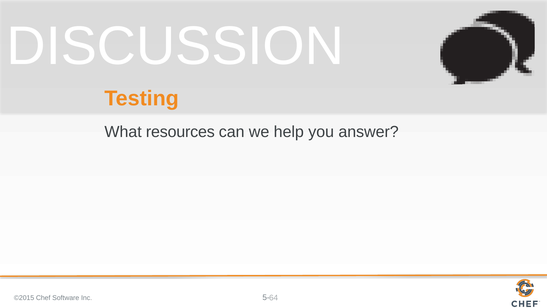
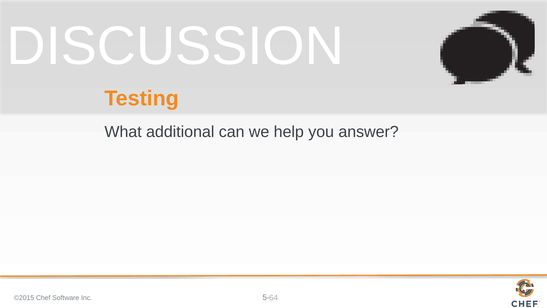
resources: resources -> additional (180, 132)
